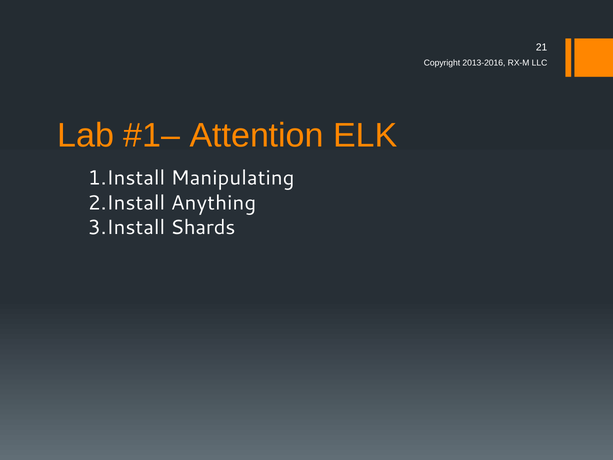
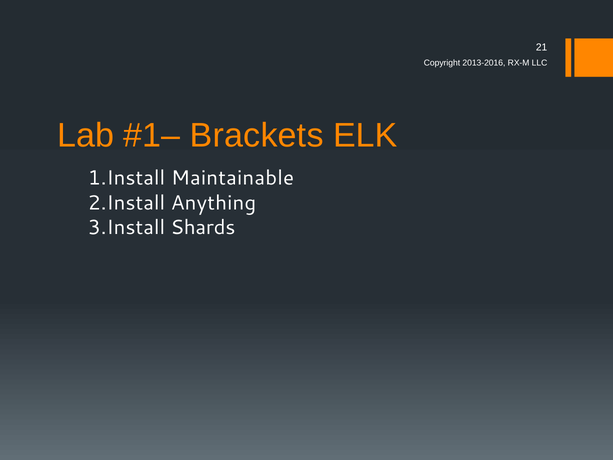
Attention: Attention -> Brackets (257, 135)
Manipulating: Manipulating -> Maintainable (233, 178)
